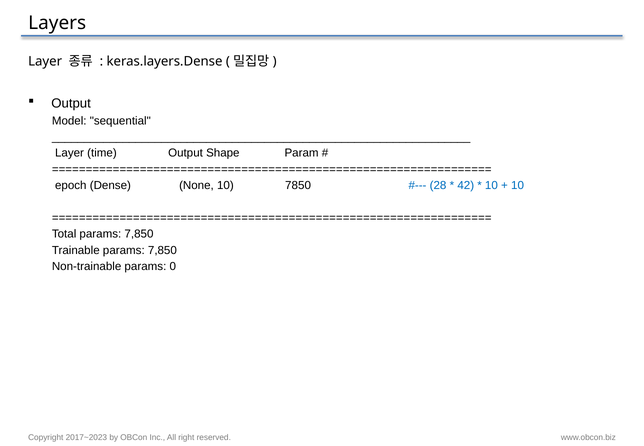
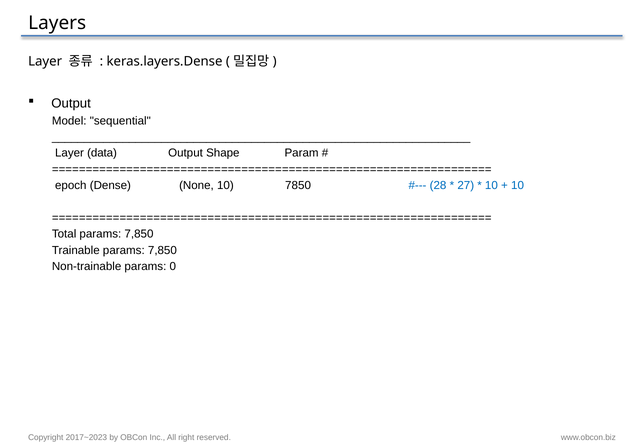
time: time -> data (102, 153)
42: 42 -> 27 (466, 185)
